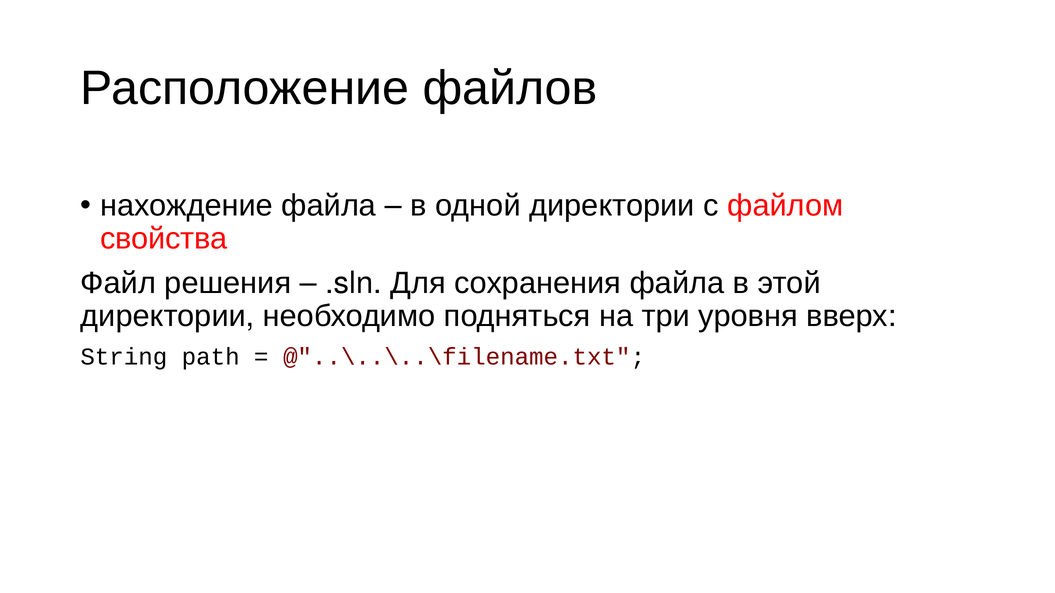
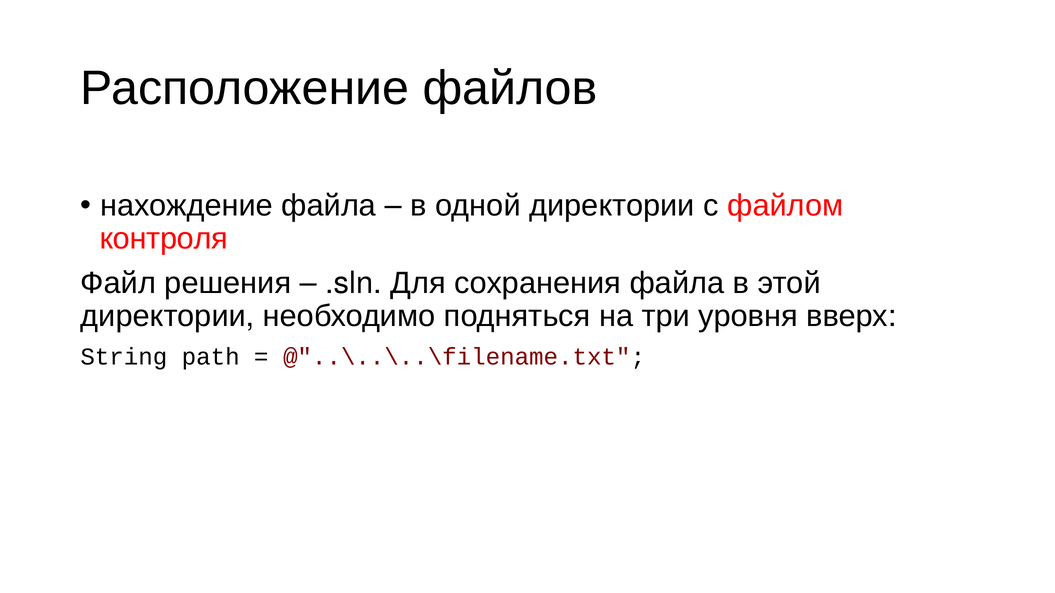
свойства: свойства -> контроля (164, 239)
